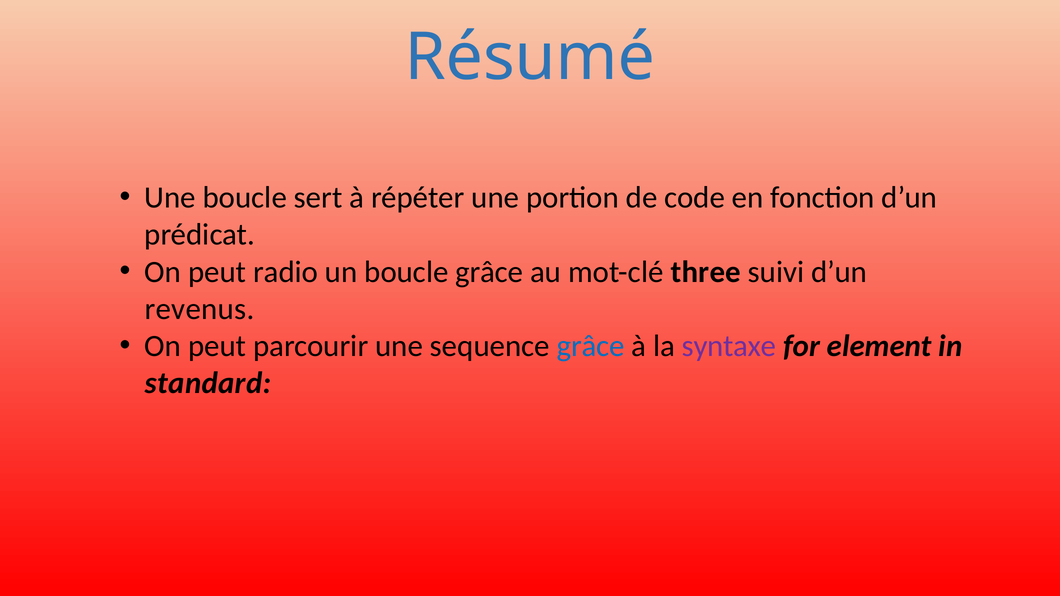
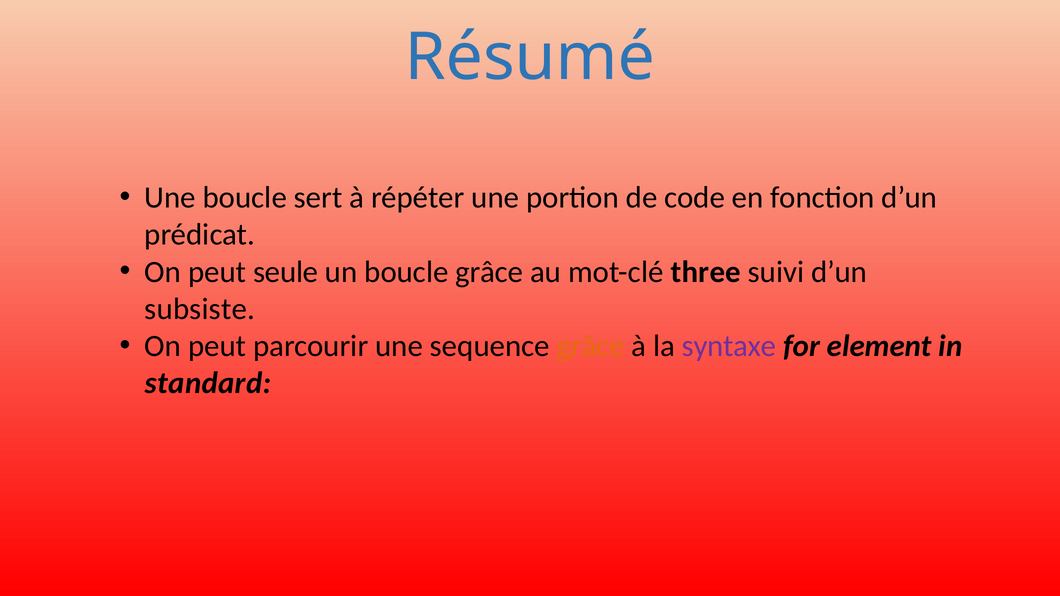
radio: radio -> seule (286, 272)
revenus: revenus -> subsiste (200, 309)
grâce colour: blue -> orange (591, 346)
